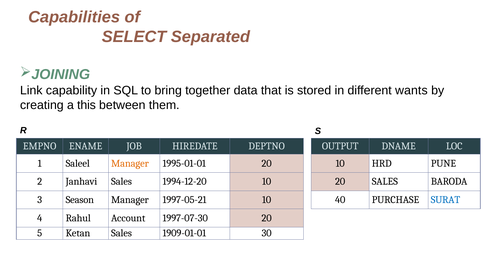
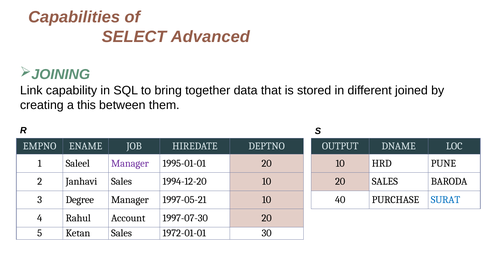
Separated: Separated -> Advanced (210, 37)
wants: wants -> joined (411, 90)
Manager colour: orange -> purple (130, 163)
Season: Season -> Degree (80, 200)
1909-01-01: 1909-01-01 -> 1972-01-01 (184, 233)
